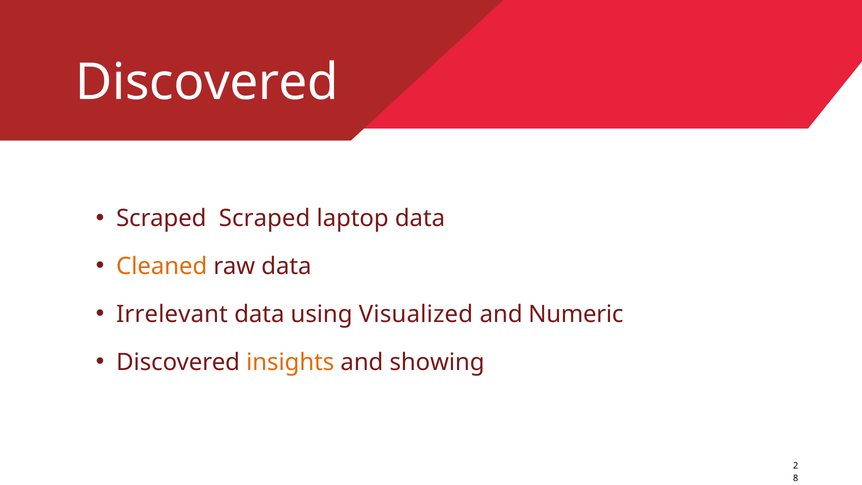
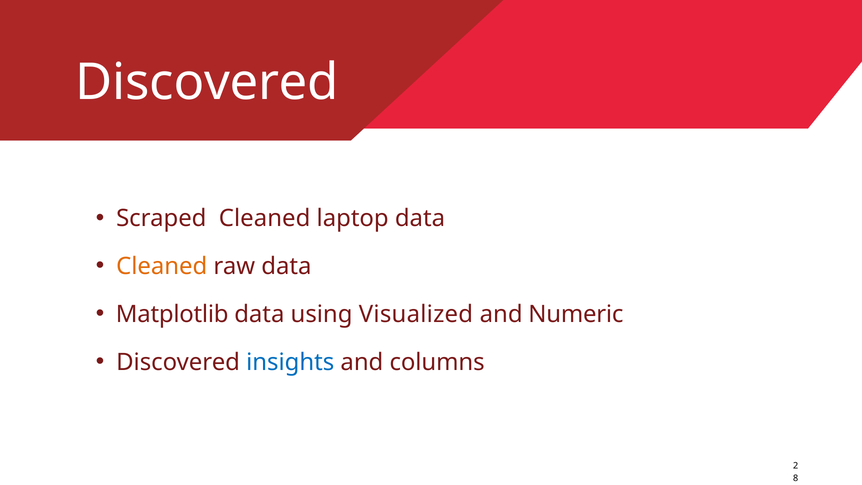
Scraped Scraped: Scraped -> Cleaned (265, 218)
Irrelevant: Irrelevant -> Matplotlib (172, 314)
insights colour: orange -> blue (290, 362)
showing: showing -> columns (437, 362)
